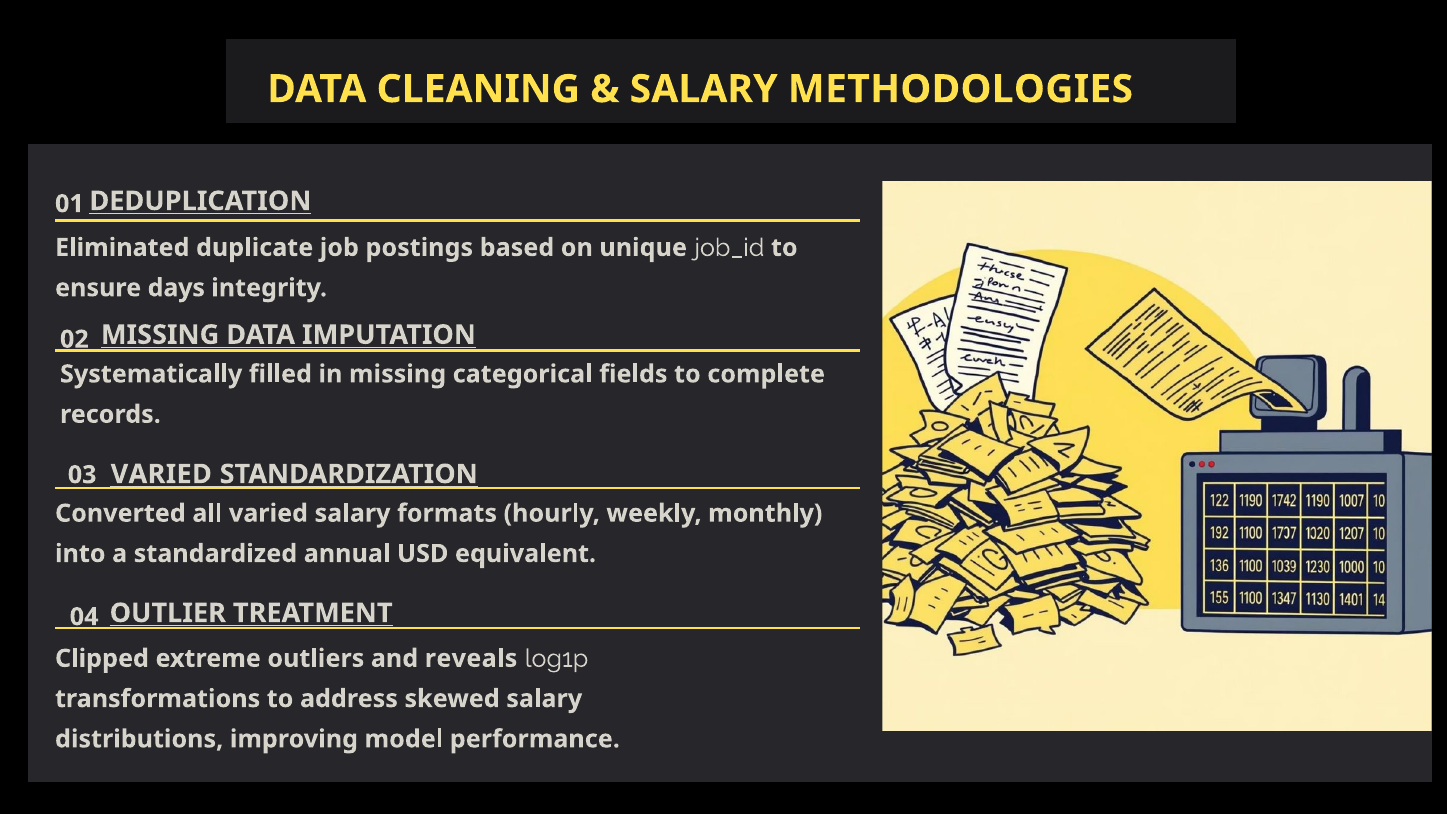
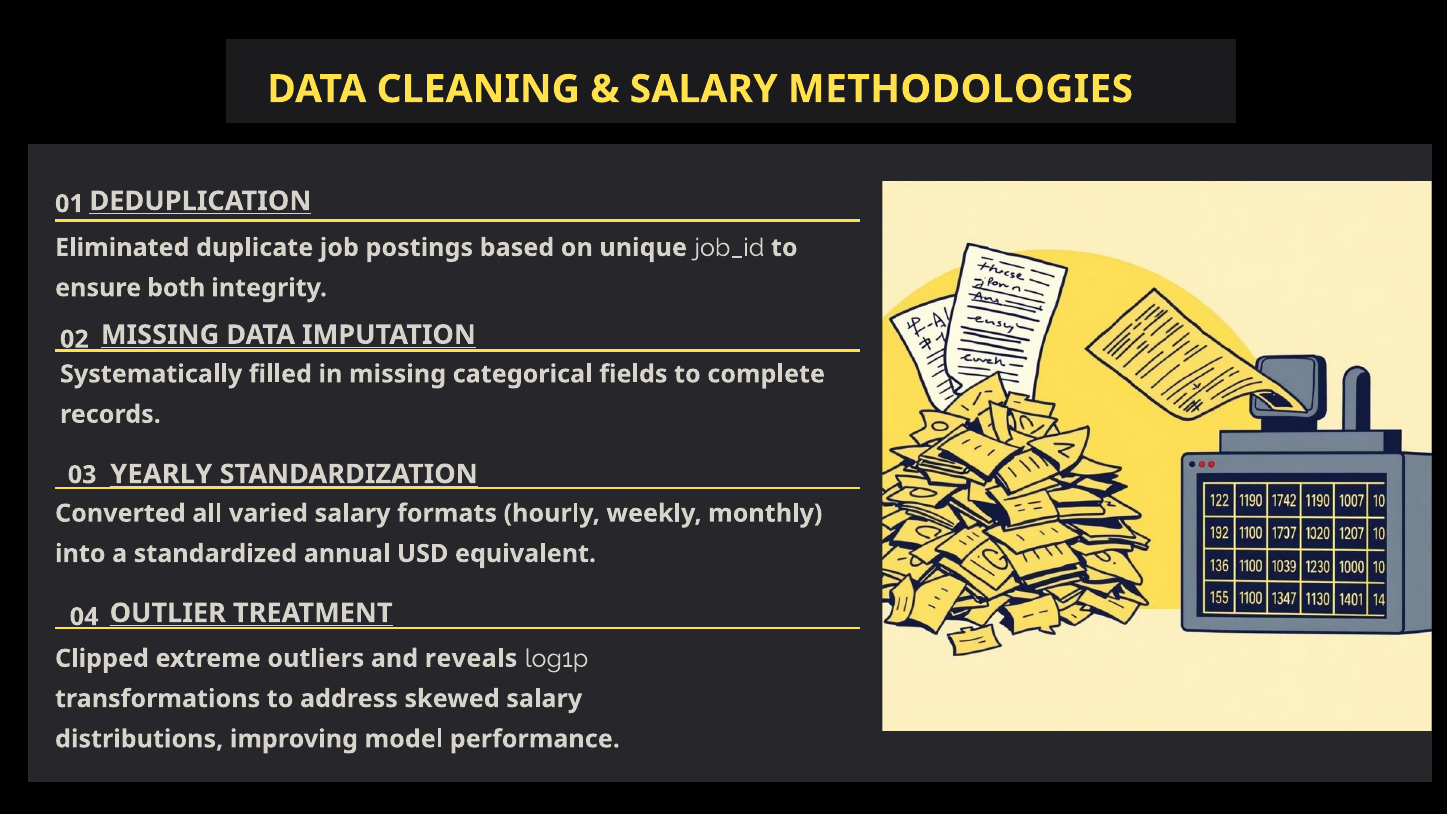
days: days -> both (176, 288)
03 VARIED: VARIED -> YEARLY (161, 474)
